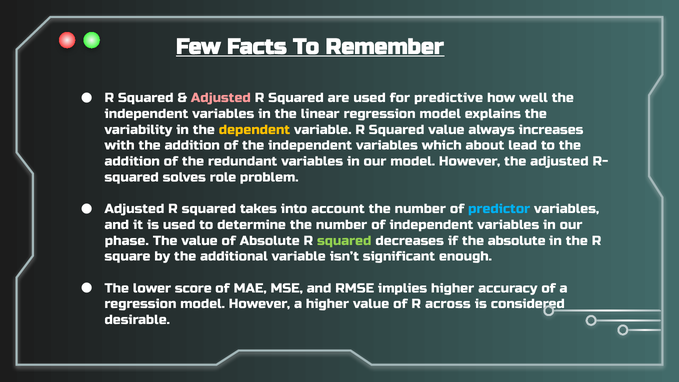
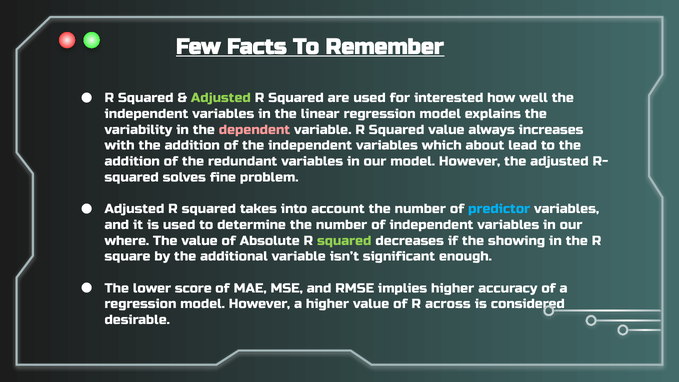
Adjusted colour: pink -> light green (221, 98)
predictive: predictive -> interested (449, 98)
dependent colour: yellow -> pink (254, 130)
role: role -> fine (223, 177)
phase: phase -> where (127, 241)
the absolute: absolute -> showing (517, 241)
